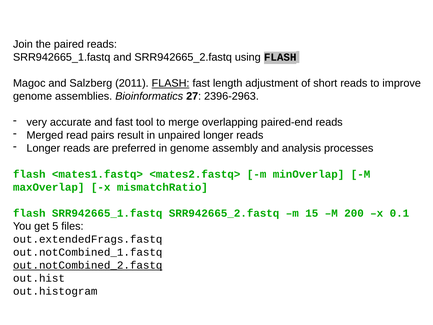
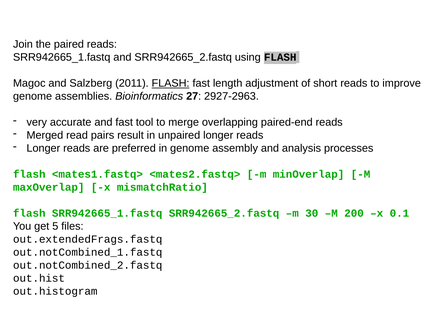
2396-2963: 2396-2963 -> 2927-2963 (231, 96)
15: 15 -> 30 (312, 213)
out.notCombined_2.fastq underline: present -> none (88, 265)
